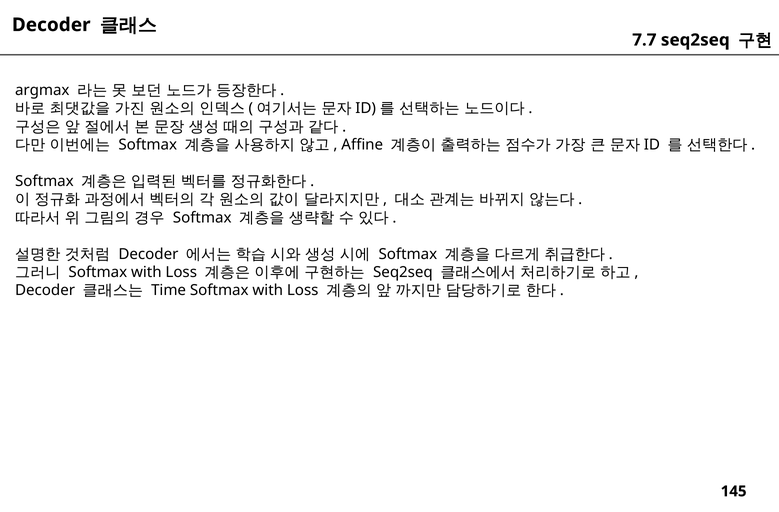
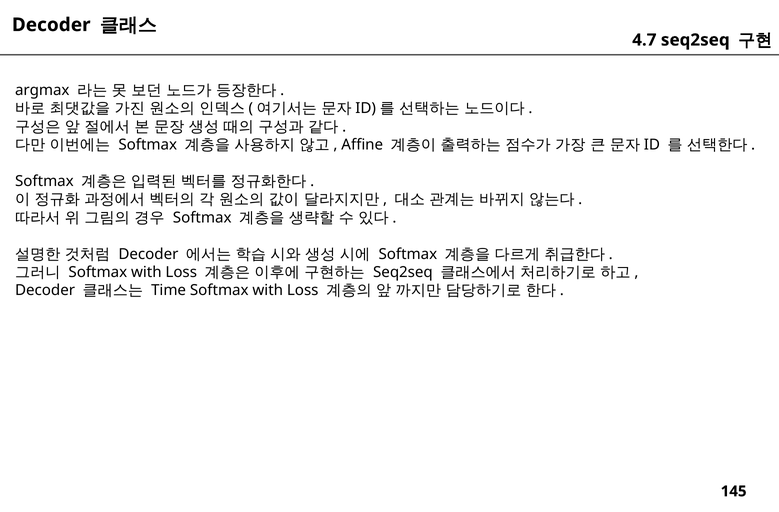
7.7: 7.7 -> 4.7 (644, 40)
